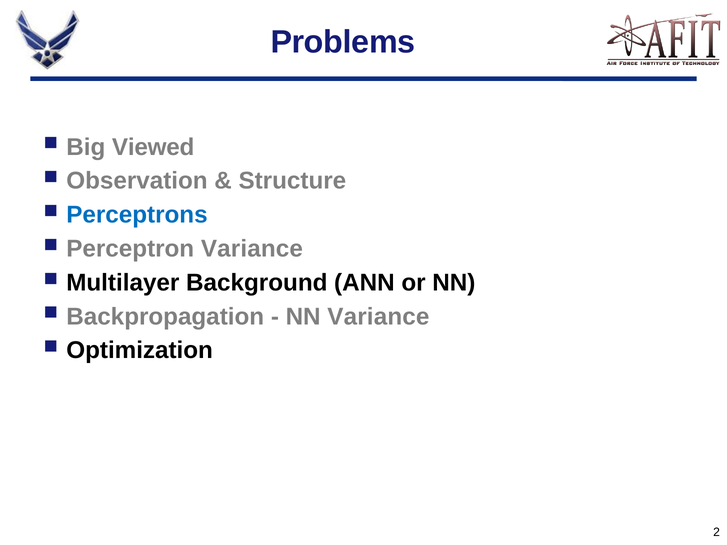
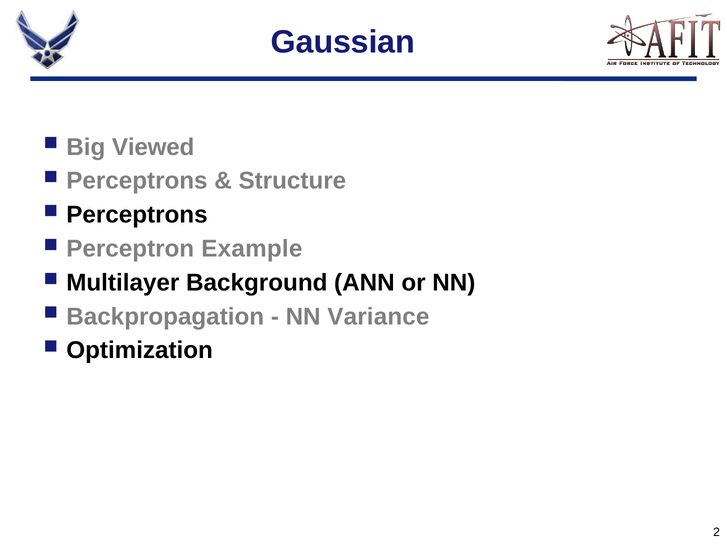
Problems: Problems -> Gaussian (343, 42)
Observation: Observation -> Perceptrons (137, 181)
Perceptrons colour: blue -> black (137, 215)
Perceptron Variance: Variance -> Example (252, 249)
